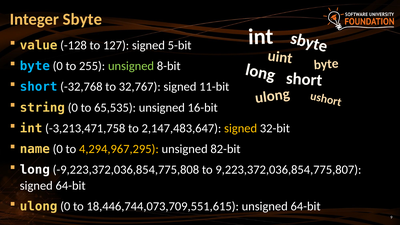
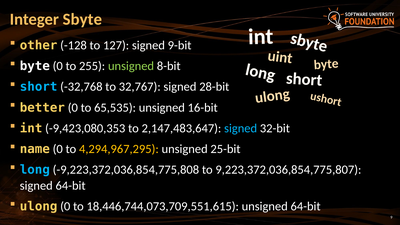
value: value -> other (39, 45)
5-bit: 5-bit -> 9-bit (180, 45)
byte colour: light blue -> white (35, 66)
11-bit: 11-bit -> 28-bit (214, 87)
string: string -> better (42, 108)
-3,213,471,758: -3,213,471,758 -> -9,423,080,353 (85, 128)
signed colour: yellow -> light blue (241, 128)
82-bit: 82-bit -> 25-bit (226, 149)
long colour: white -> light blue (35, 170)
